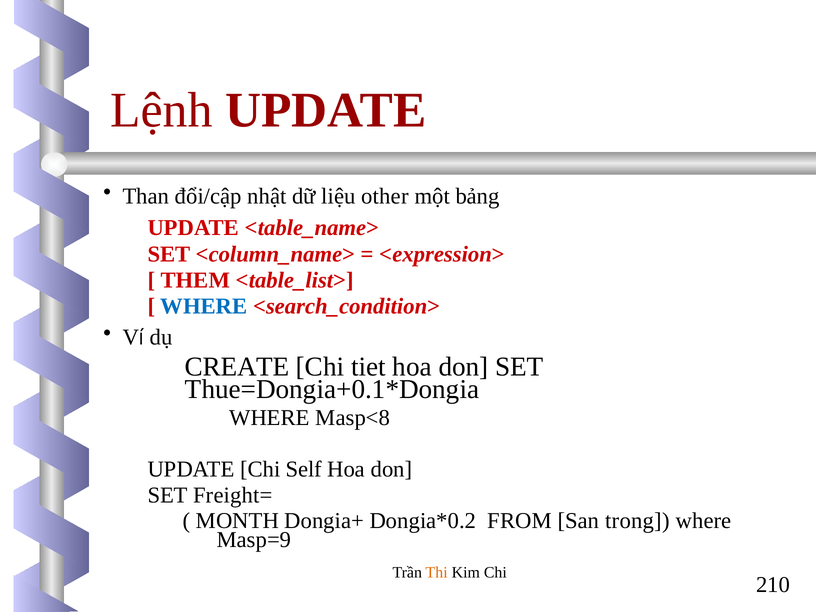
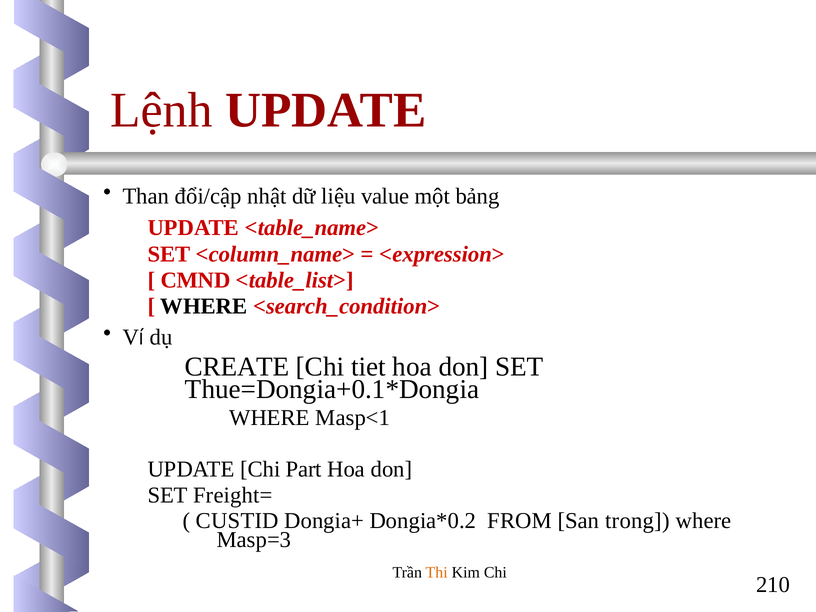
other: other -> value (385, 196)
THEM: THEM -> CMND (195, 280)
WHERE colour: blue -> black (204, 306)
Masp<8: Masp<8 -> Masp<1 (353, 418)
Self: Self -> Part (304, 469)
MONTH: MONTH -> CUSTID (237, 521)
Masp=9: Masp=9 -> Masp=3 (254, 540)
